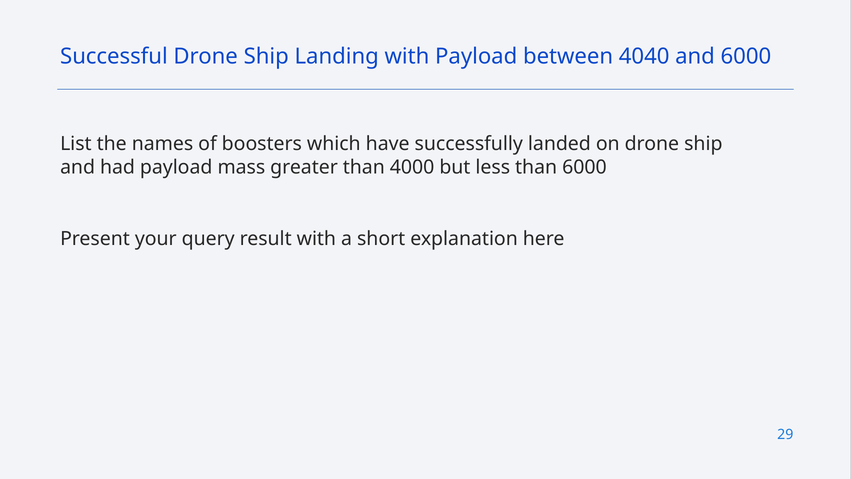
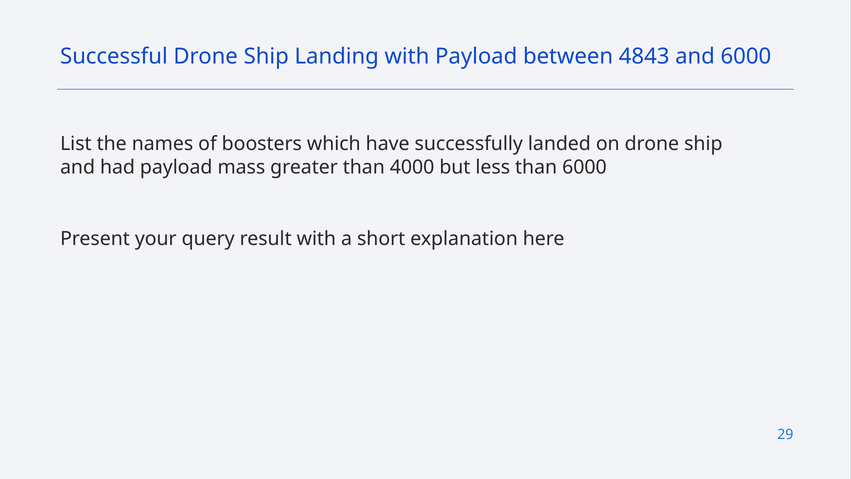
4040: 4040 -> 4843 (644, 57)
